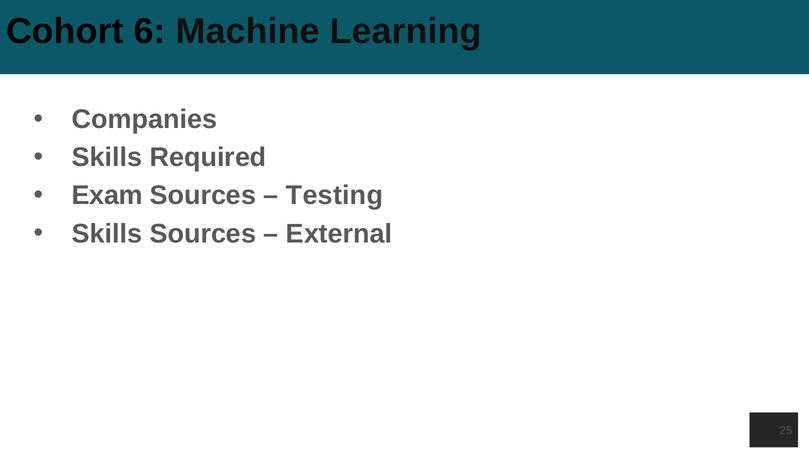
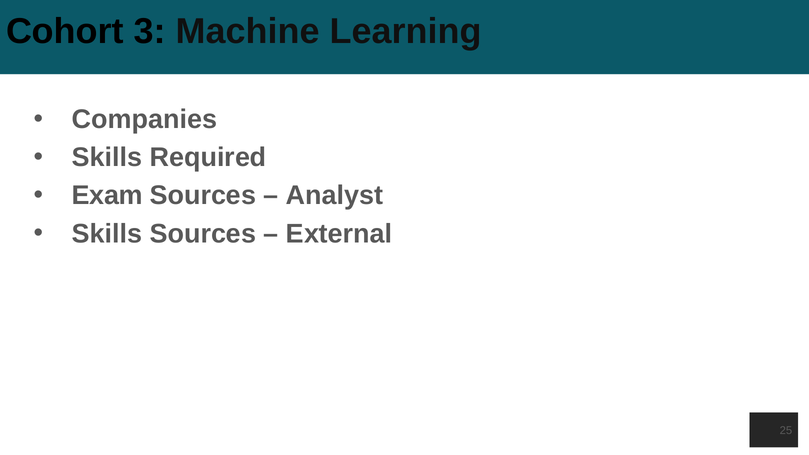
6: 6 -> 3 (150, 32)
Testing: Testing -> Analyst (335, 196)
